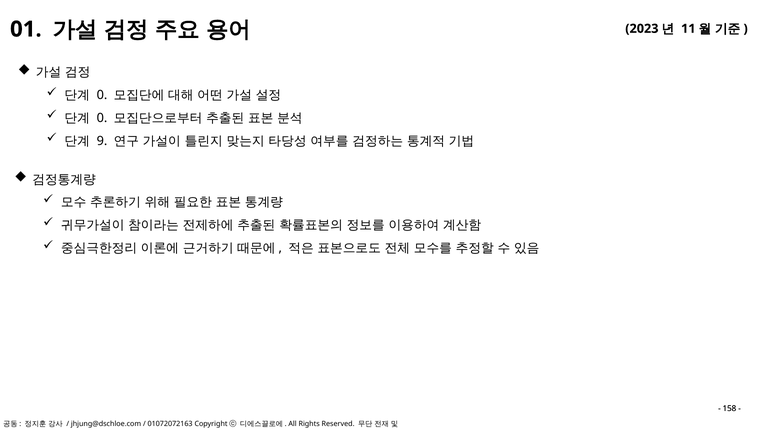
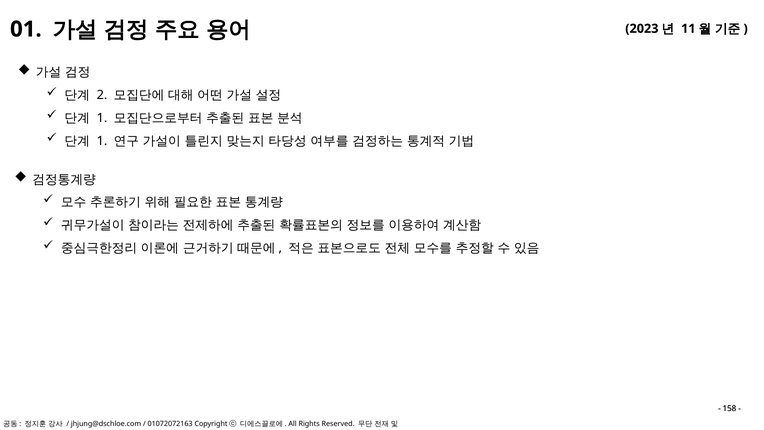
0: 0 -> 2 (102, 95)
0: 0 -> 1 (102, 118)
9: 9 -> 1 (102, 141)
